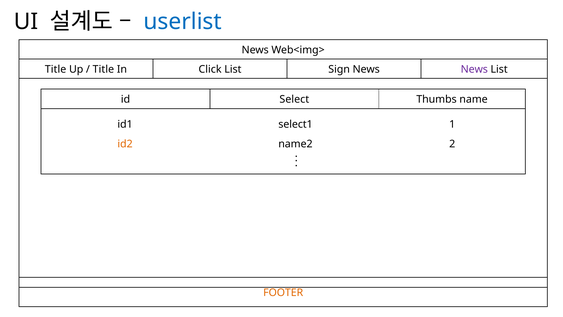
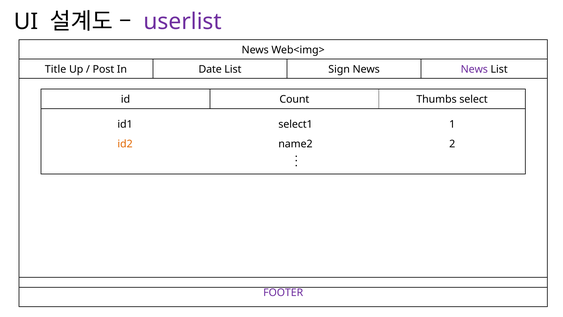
userlist colour: blue -> purple (183, 22)
Title: Title -> Post (103, 69)
Click: Click -> Date (210, 69)
Select: Select -> Count (294, 99)
name: name -> select (474, 99)
FOOTER colour: orange -> purple (283, 293)
